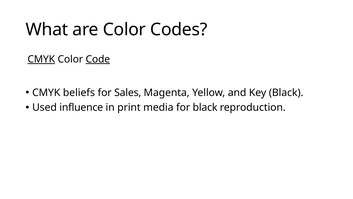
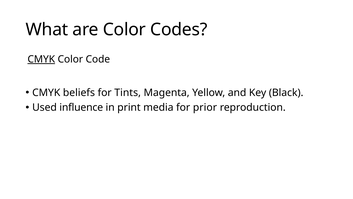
Code underline: present -> none (98, 59)
Sales: Sales -> Tints (128, 92)
for black: black -> prior (205, 107)
